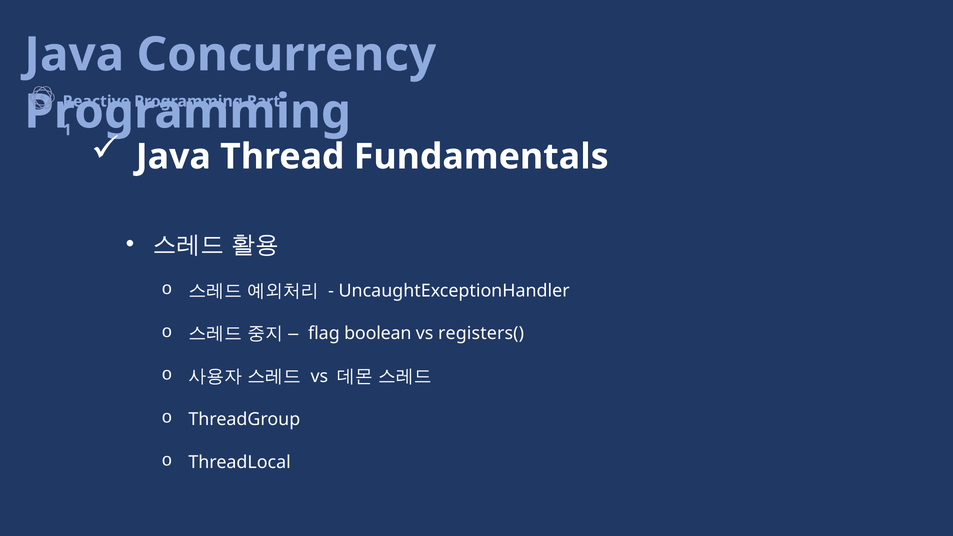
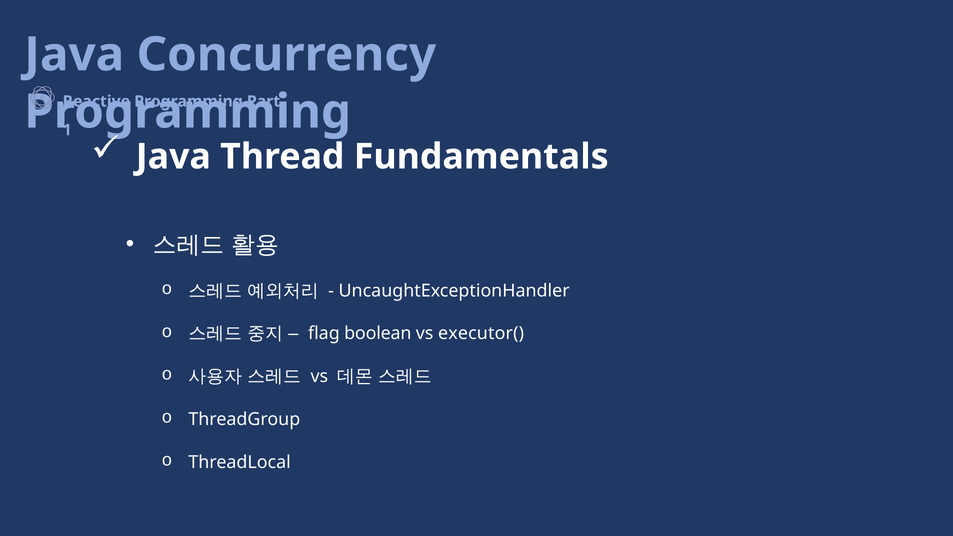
registers(: registers( -> executor( (481, 334)
